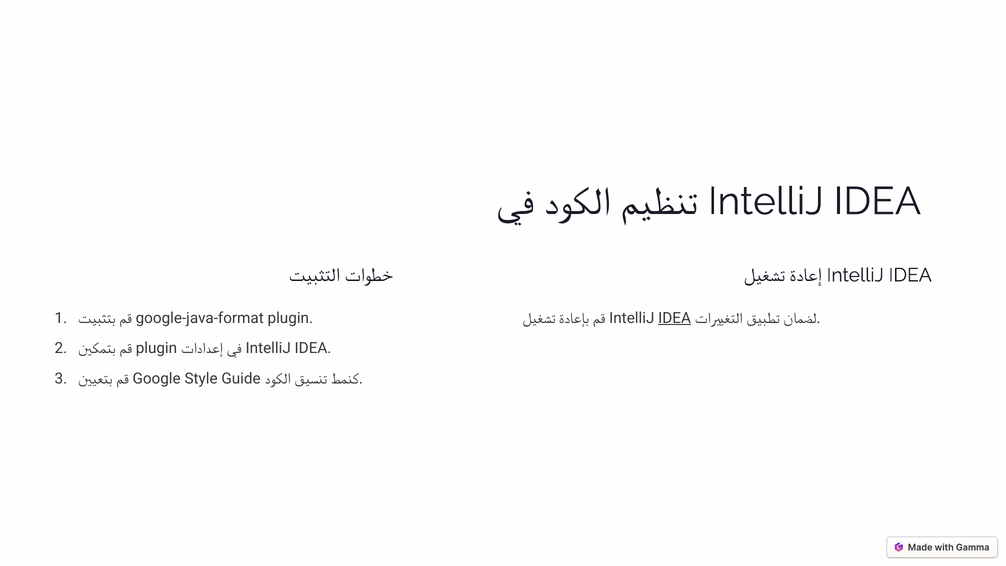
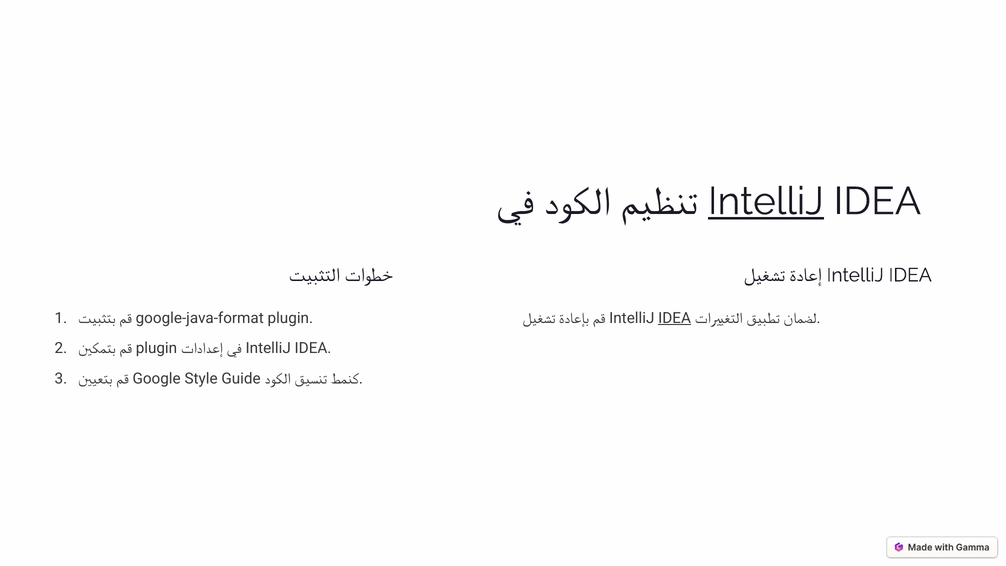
IntelliJ underline: none -> present (766, 201)
